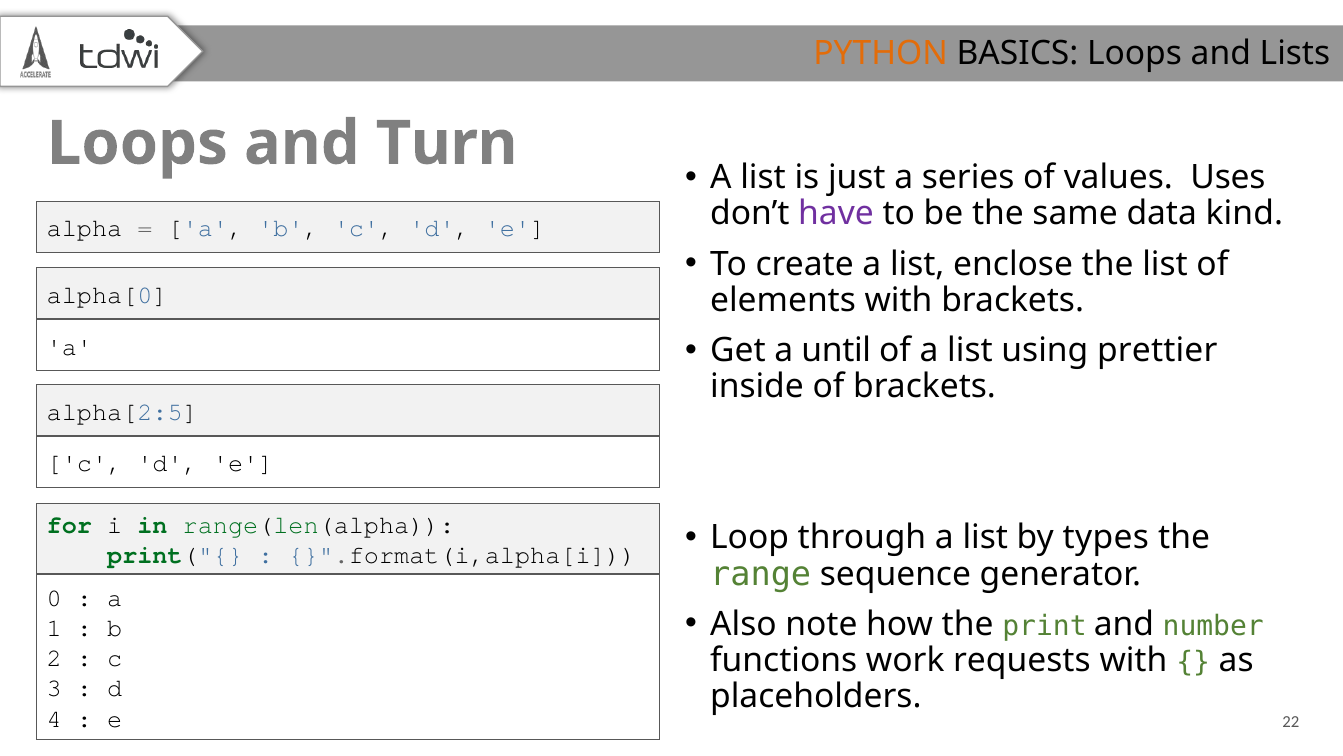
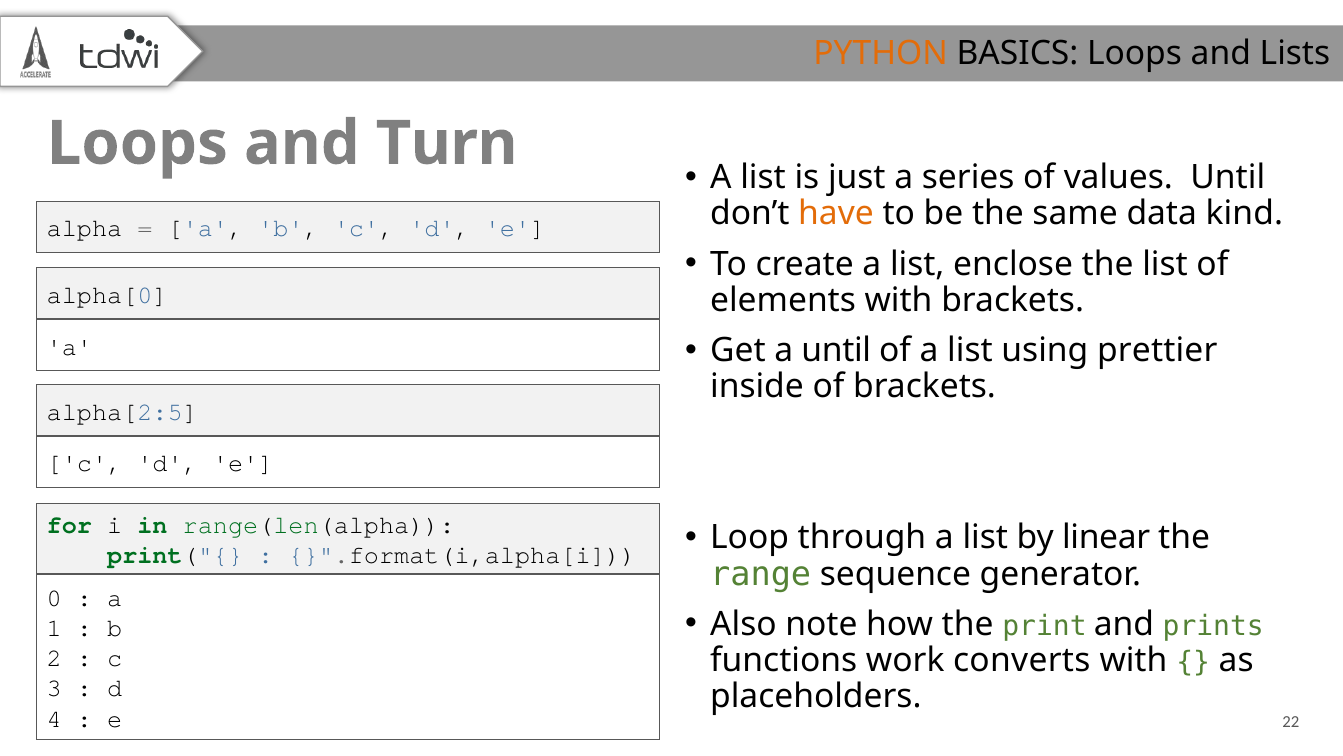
values Uses: Uses -> Until (1228, 177)
have colour: purple -> orange (836, 214)
types: types -> linear (1106, 537)
number: number -> prints (1213, 626)
requests: requests -> converts (1022, 660)
